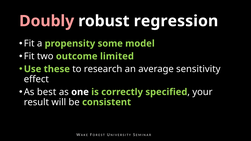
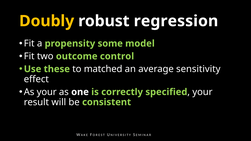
Doubly colour: pink -> yellow (47, 21)
limited: limited -> control (117, 56)
research: research -> matched (103, 69)
As best: best -> your (47, 92)
